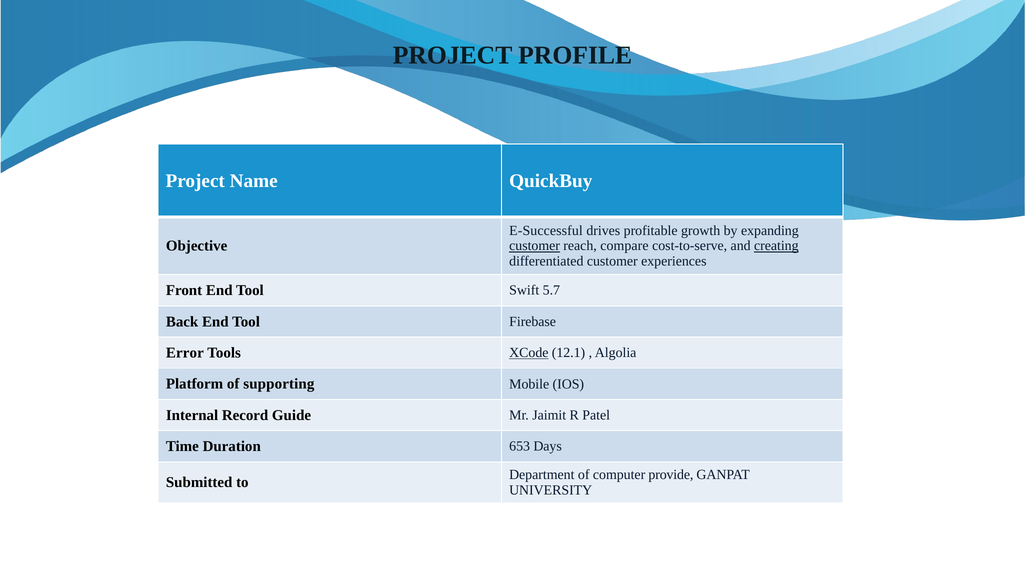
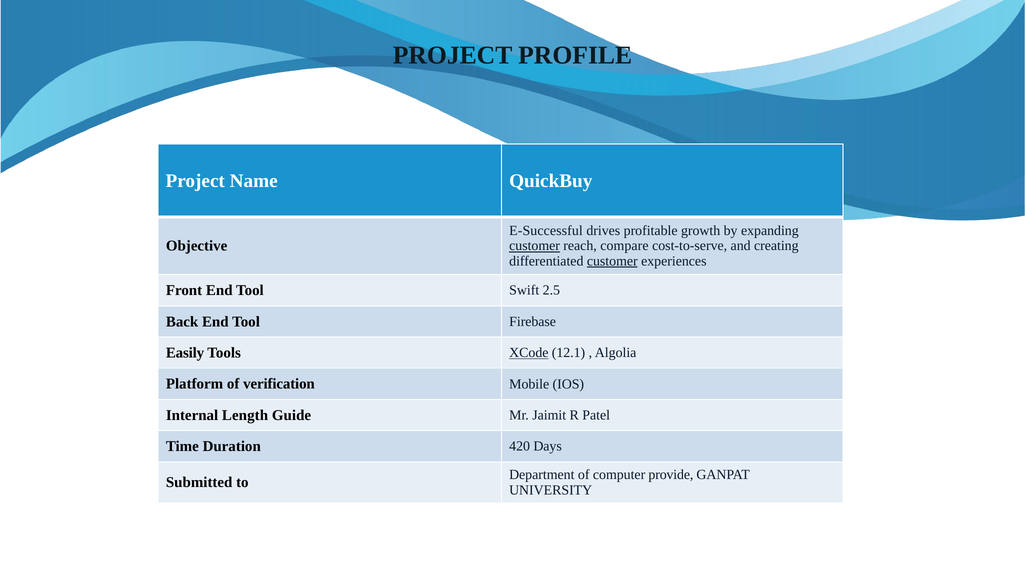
creating underline: present -> none (776, 246)
customer underline: none -> present (612, 261)
5.7: 5.7 -> 2.5 (551, 290)
Error: Error -> Easily (185, 353)
supporting: supporting -> verification (279, 384)
Record: Record -> Length (245, 415)
653: 653 -> 420 (520, 446)
